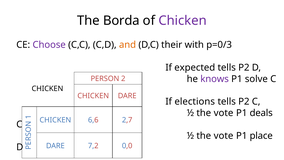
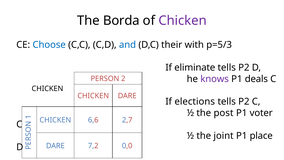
Choose colour: purple -> blue (49, 45)
and colour: orange -> blue (127, 45)
p=0/3: p=0/3 -> p=5/3 (219, 45)
expected: expected -> eliminate (195, 67)
solve: solve -> deals (256, 79)
vote: vote -> post (224, 113)
deals: deals -> voter (261, 113)
vote: vote -> joint (224, 136)
